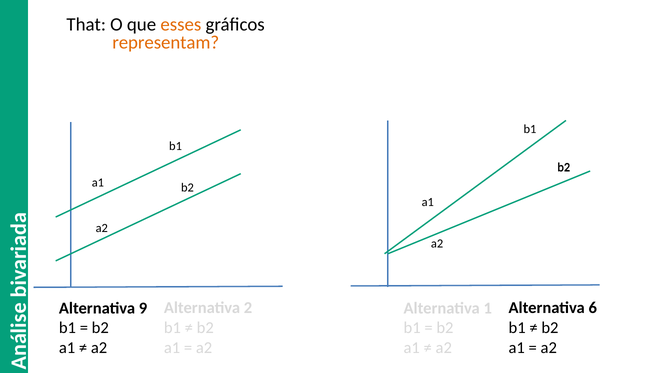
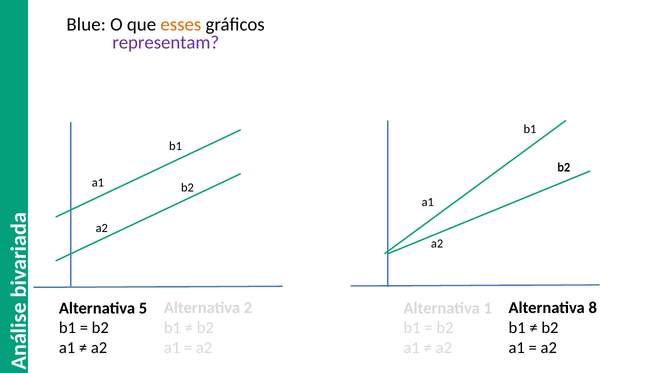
That: That -> Blue (86, 24)
representam colour: orange -> purple (166, 43)
6: 6 -> 8 (593, 308)
9: 9 -> 5 (143, 308)
